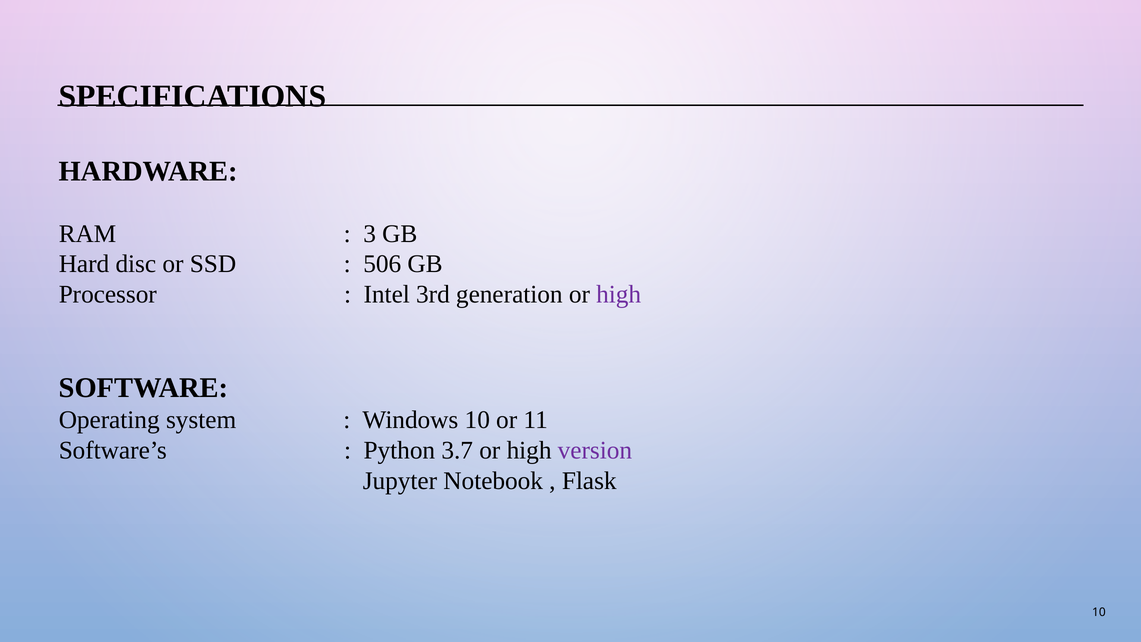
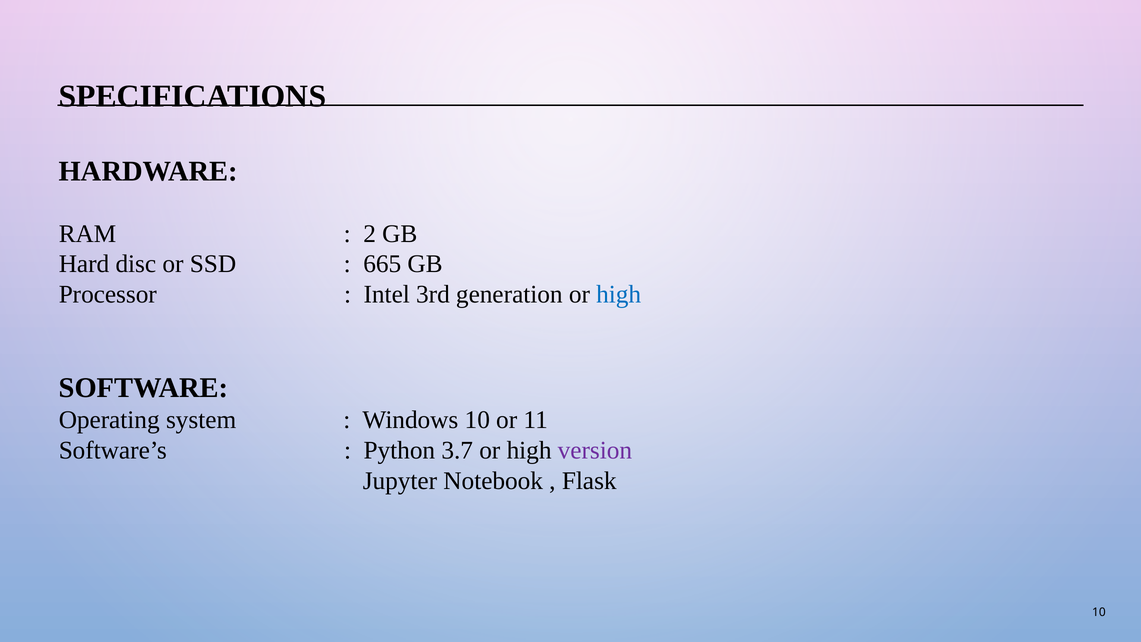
3: 3 -> 2 (370, 234)
506: 506 -> 665 (382, 264)
high colour: purple -> blue (619, 294)
